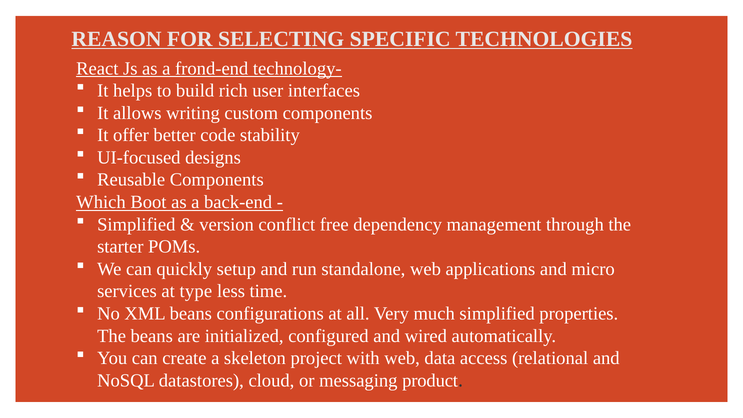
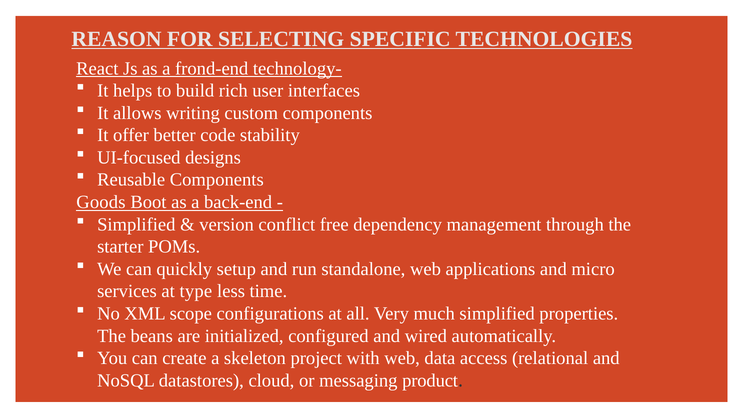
Which: Which -> Goods (101, 202)
XML beans: beans -> scope (191, 314)
